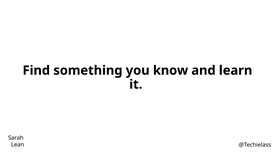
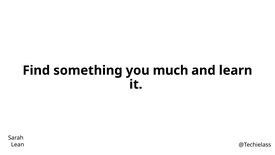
know: know -> much (171, 70)
